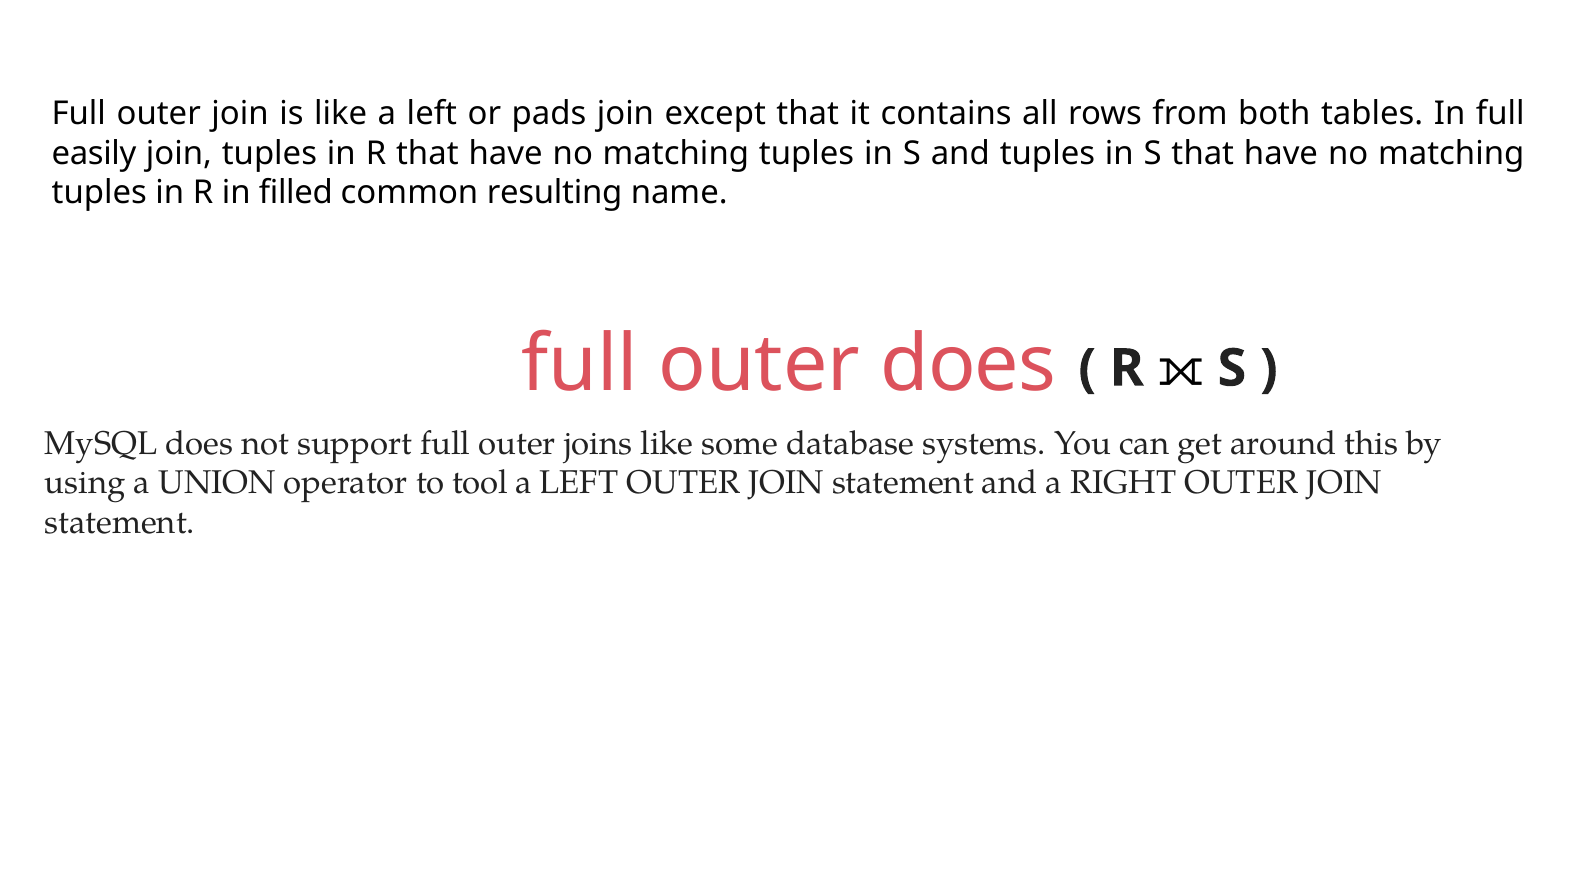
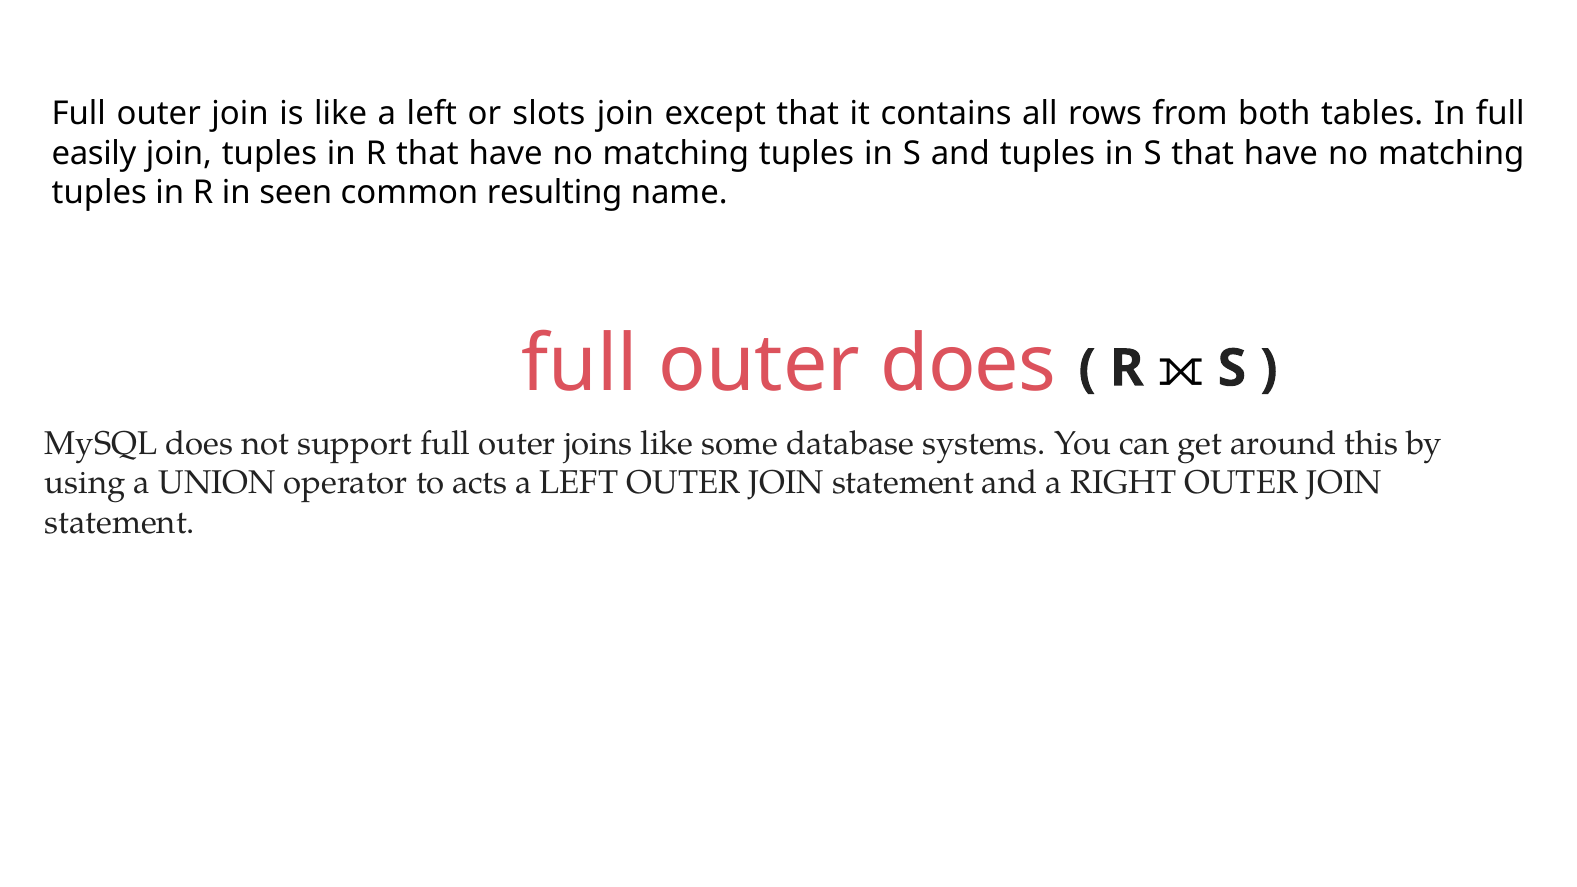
pads: pads -> slots (549, 114)
filled: filled -> seen (296, 193)
tool: tool -> acts (480, 483)
